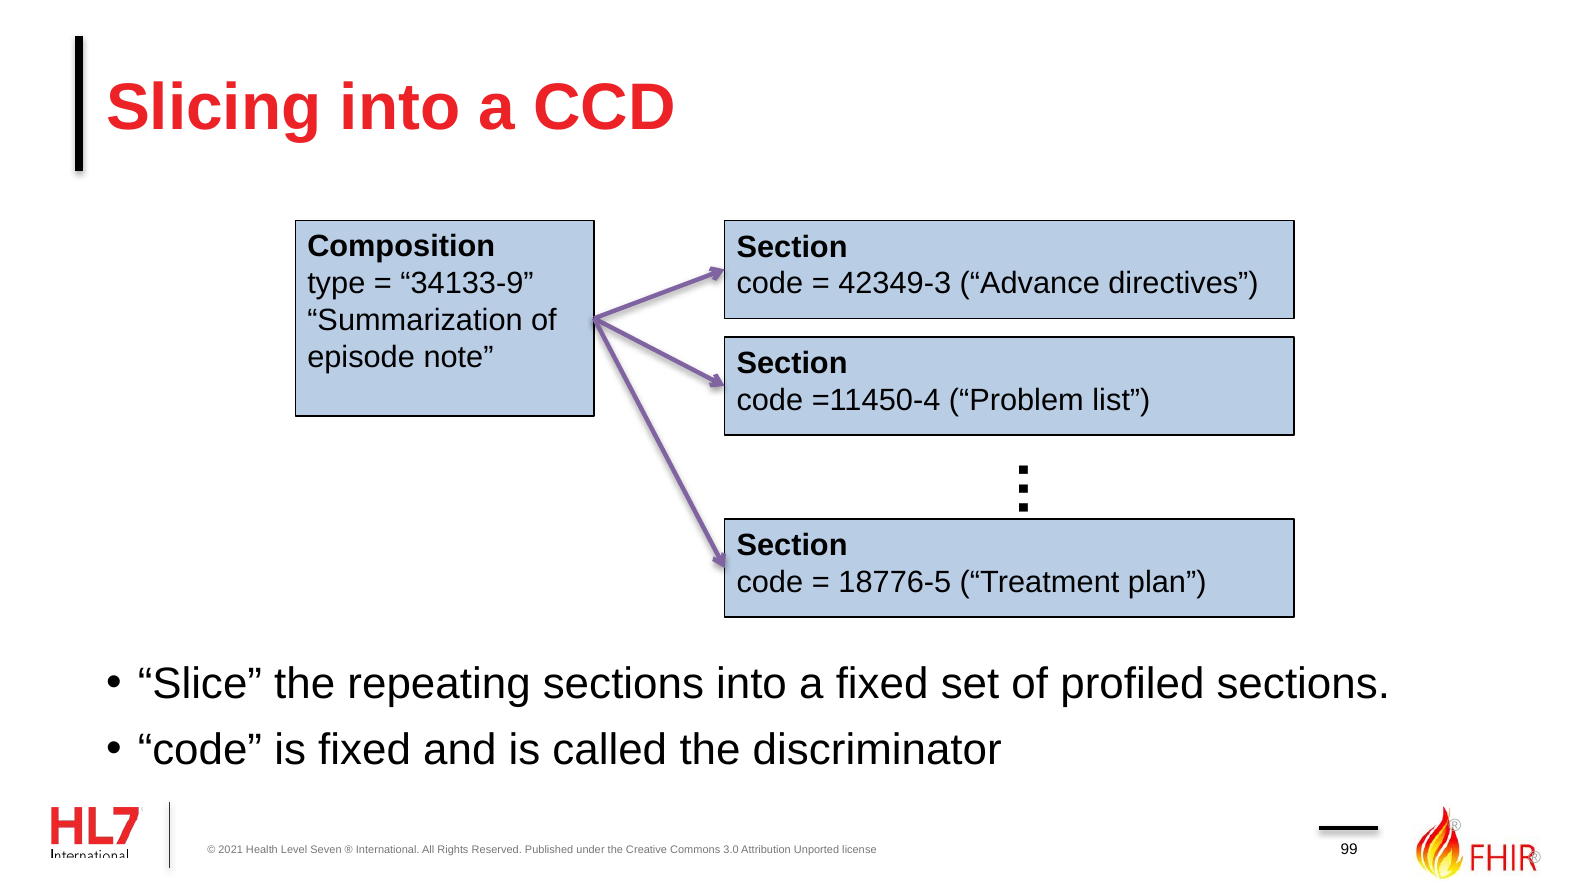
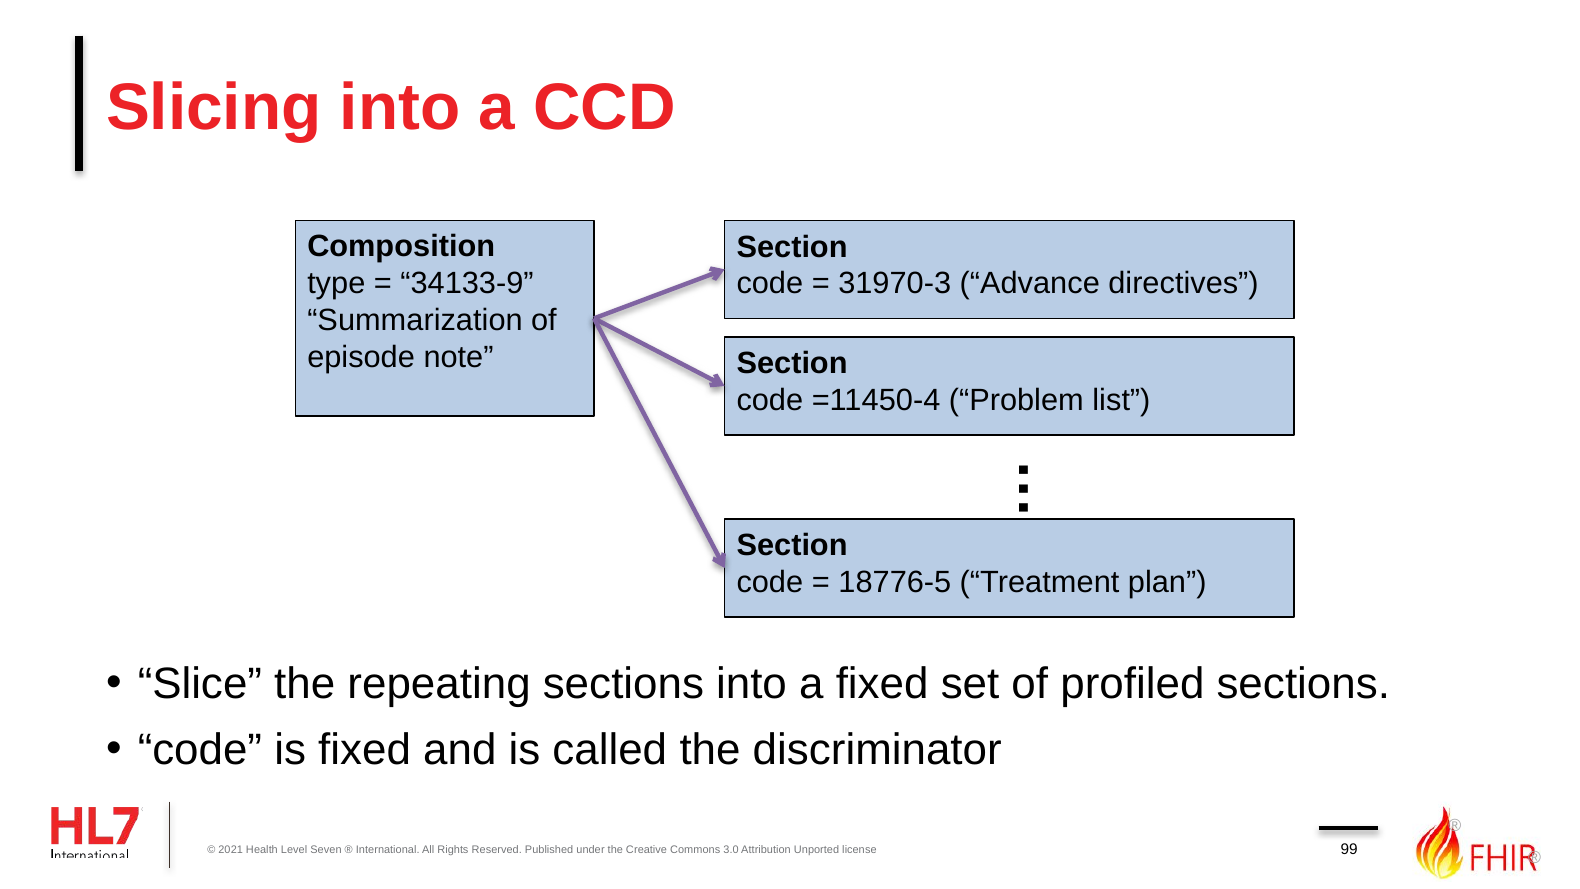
42349-3: 42349-3 -> 31970-3 (895, 284)
